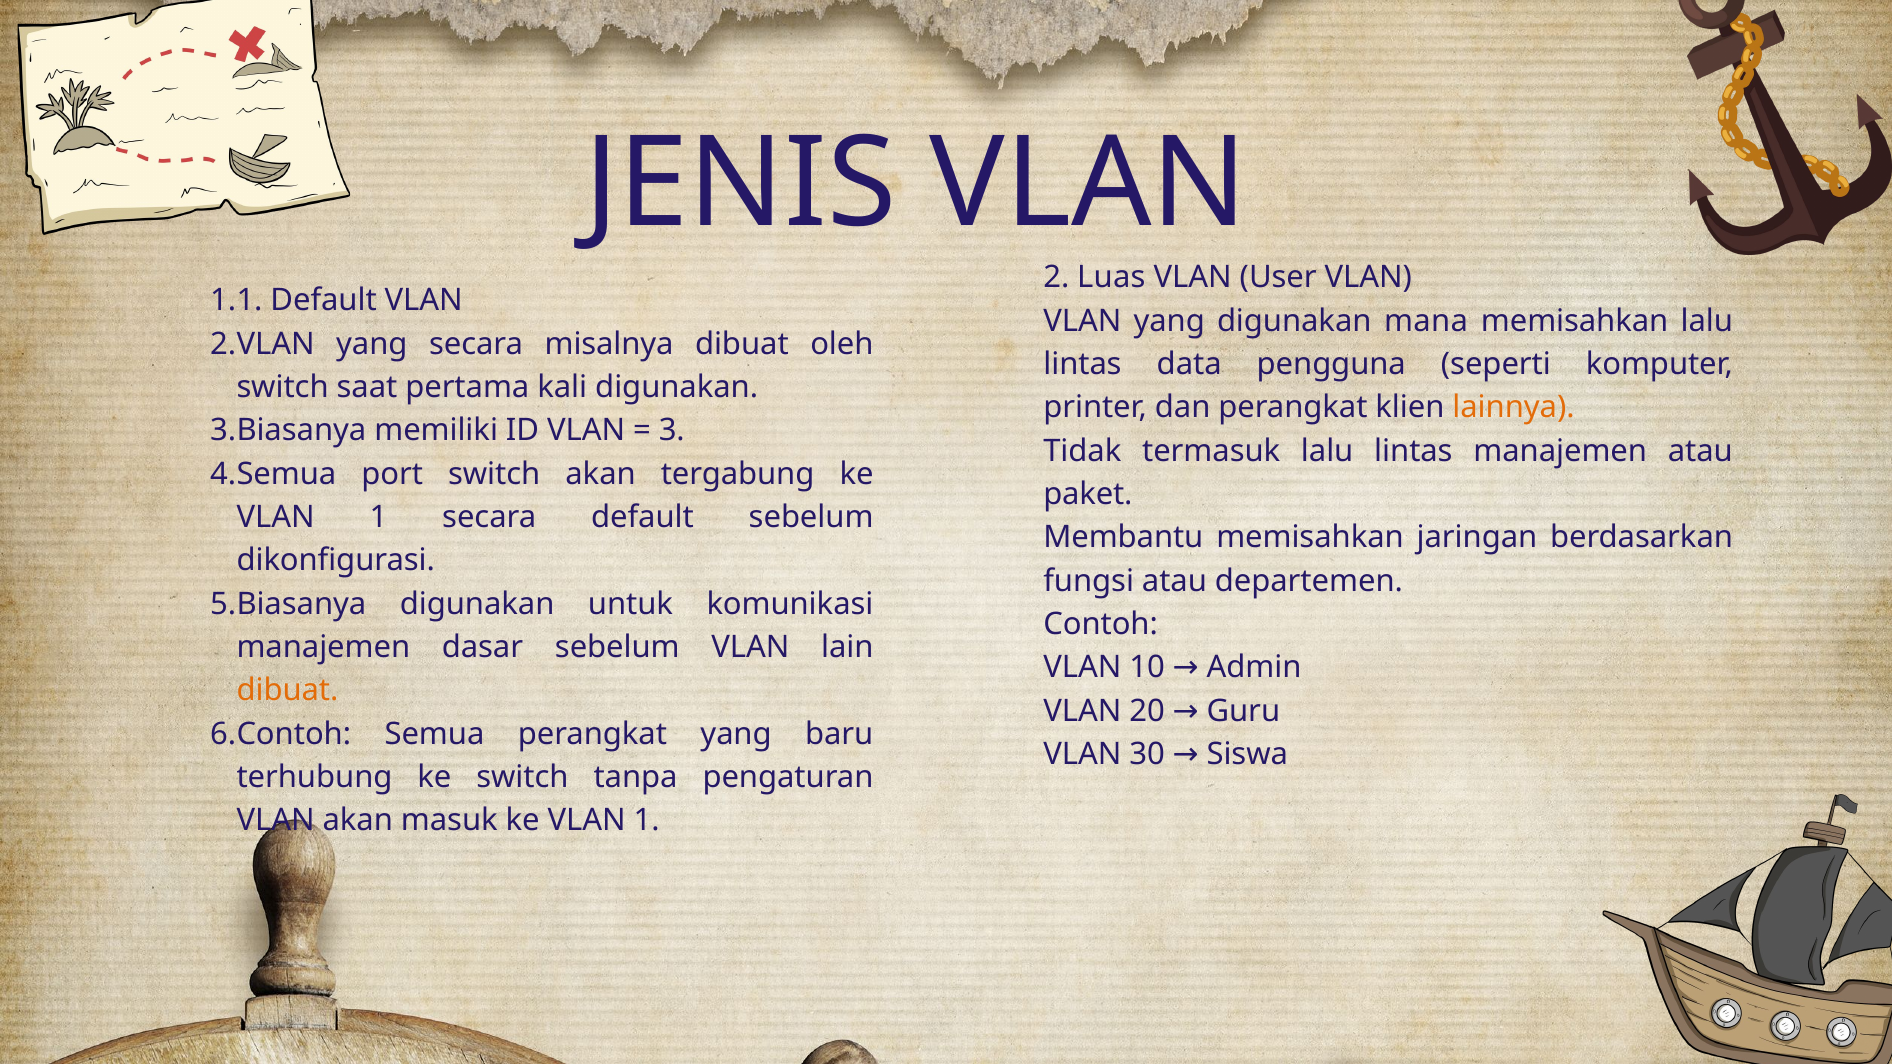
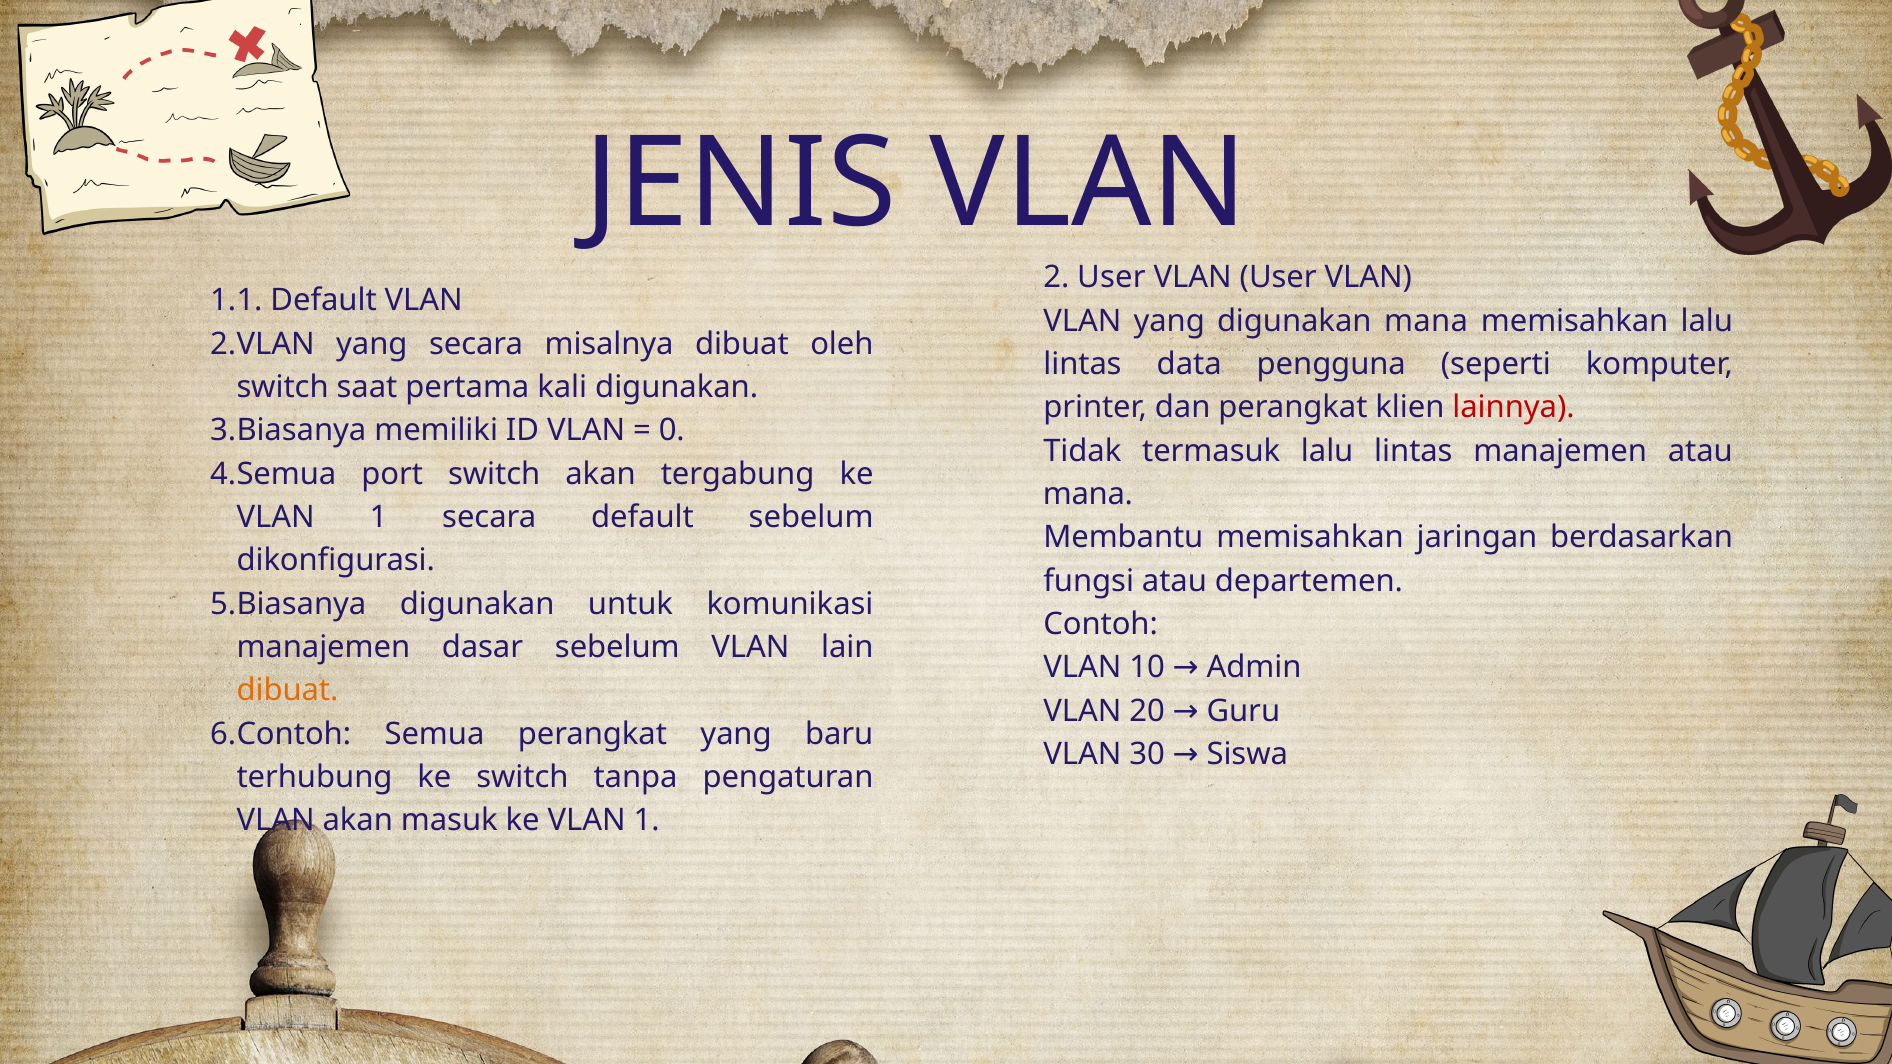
2 Luas: Luas -> User (1111, 278)
lainnya colour: orange -> red (1514, 408)
3: 3 -> 0 (672, 431)
paket: paket -> mana (1088, 494)
